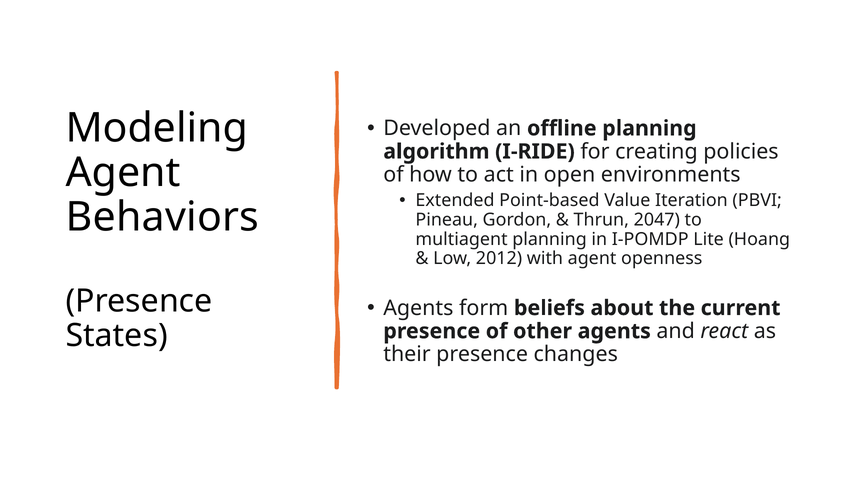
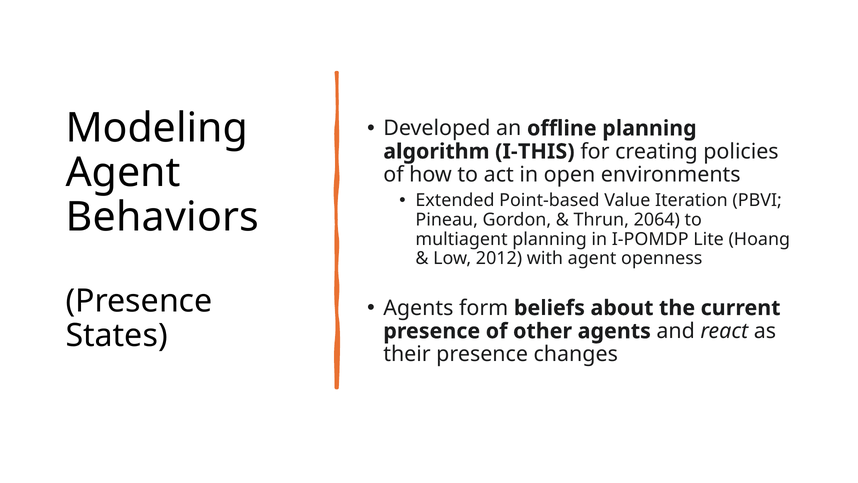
I-RIDE: I-RIDE -> I-THIS (535, 151)
2047: 2047 -> 2064 (657, 220)
